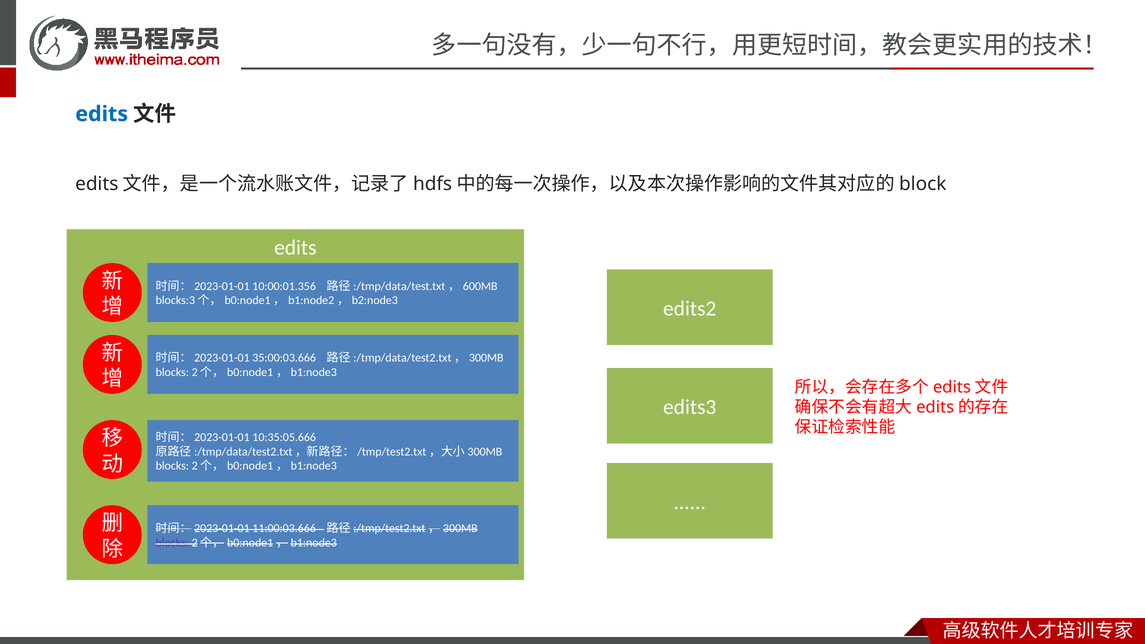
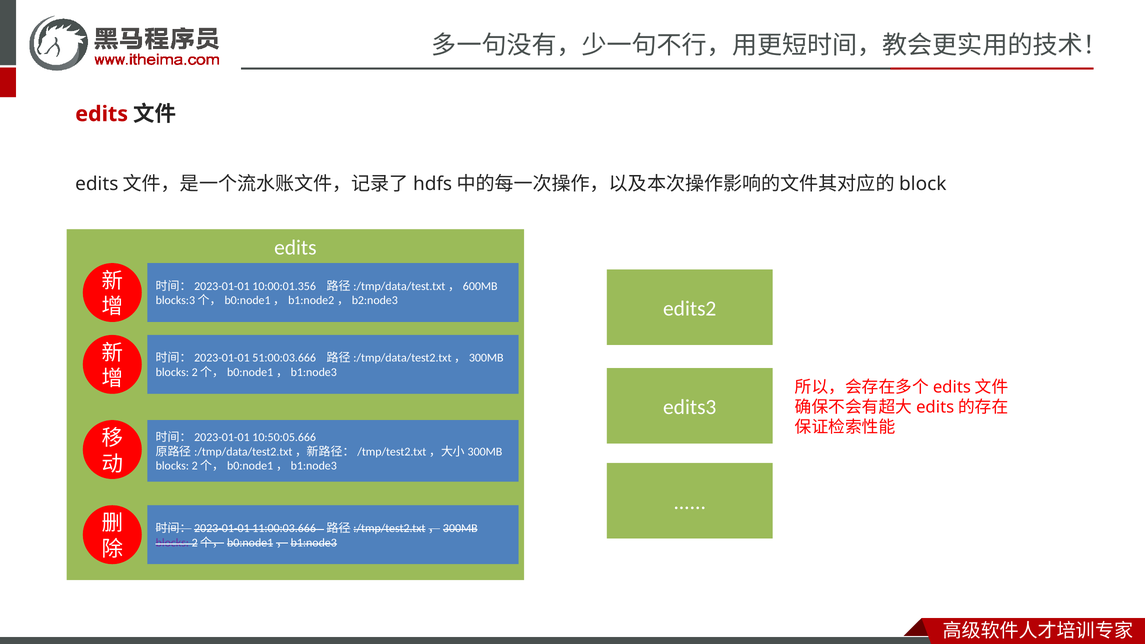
edits colour: blue -> red (102, 114)
35:00:03.666: 35:00:03.666 -> 51:00:03.666 (284, 358)
10:35:05.666: 10:35:05.666 -> 10:50:05.666 (284, 437)
